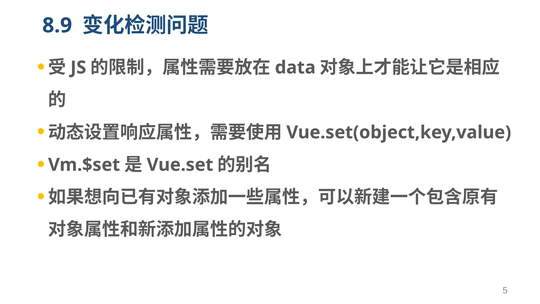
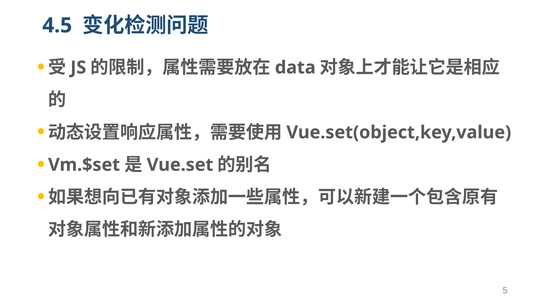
8.9: 8.9 -> 4.5 (57, 25)
